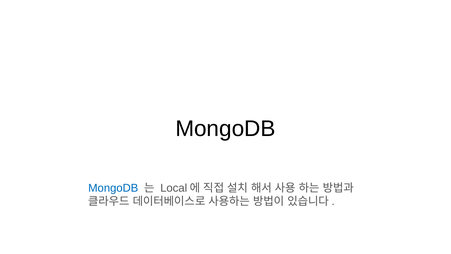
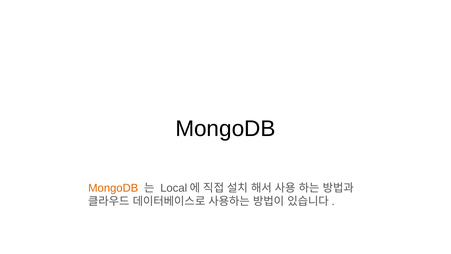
MongoDB colour: blue -> orange (113, 188)
